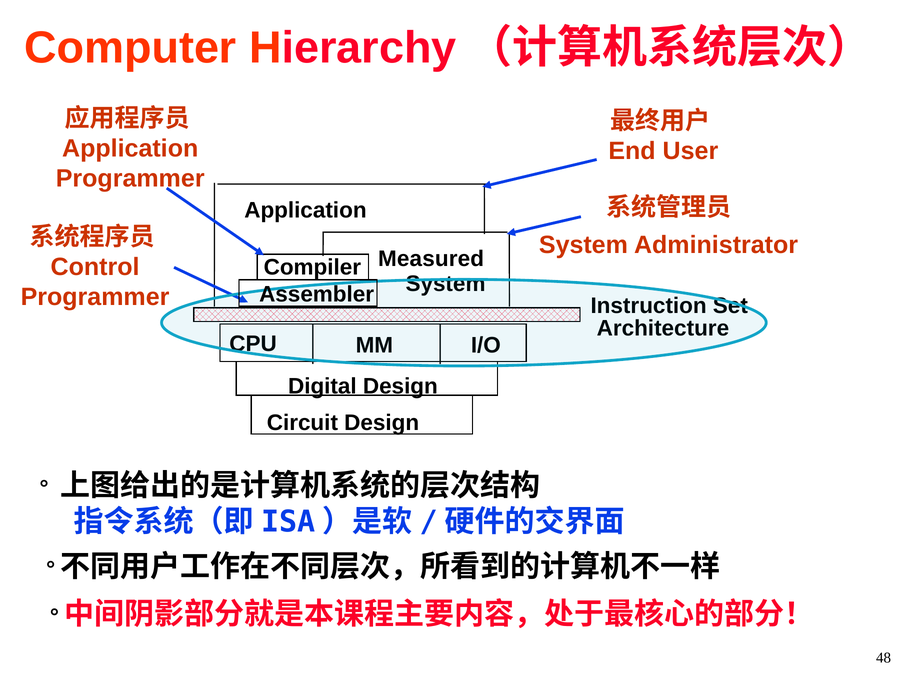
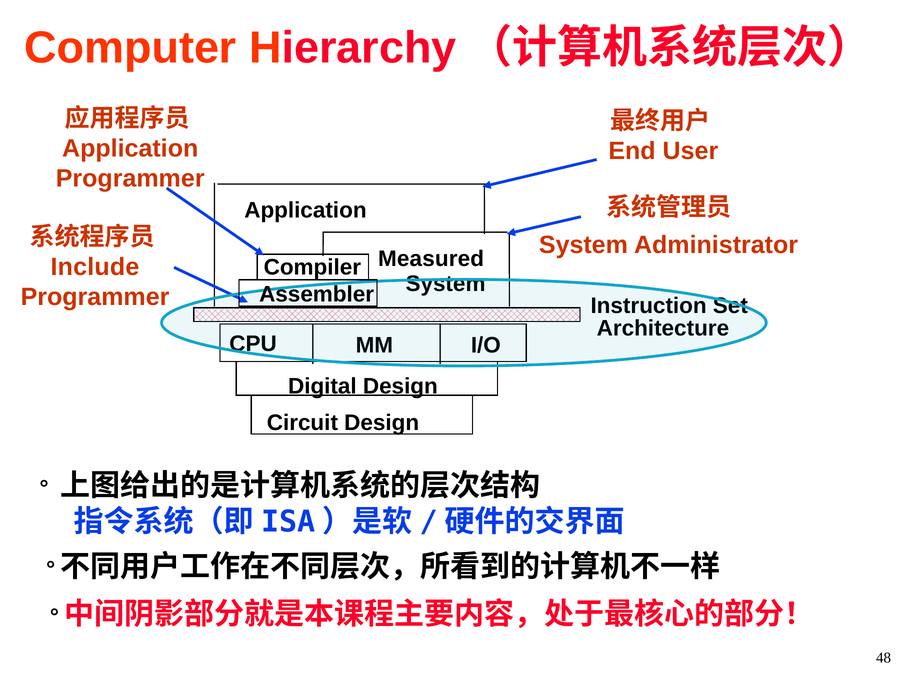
Control: Control -> Include (95, 267)
